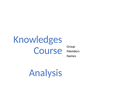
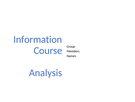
Knowledges: Knowledges -> Information (38, 39)
